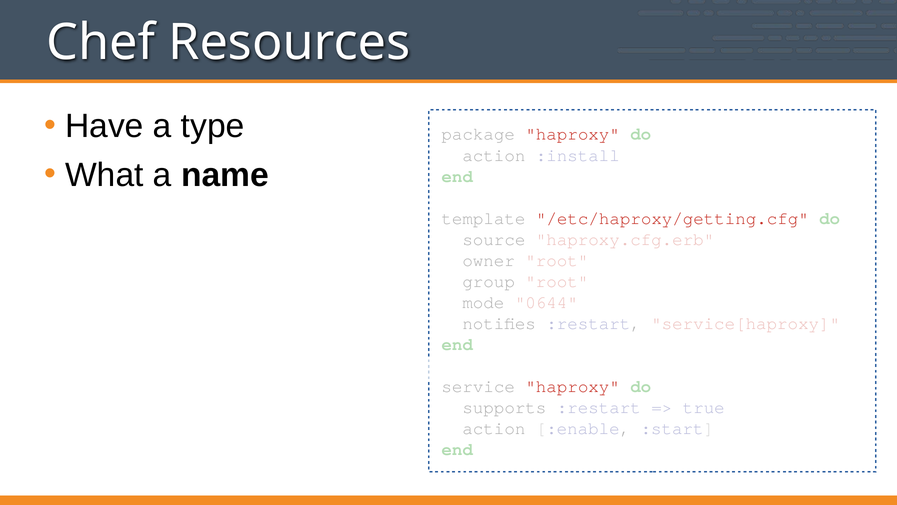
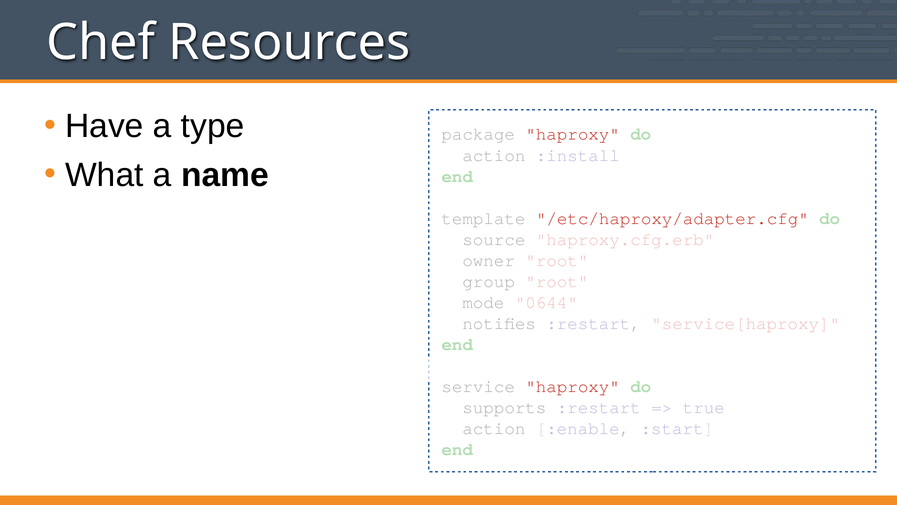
/etc/haproxy/getting.cfg: /etc/haproxy/getting.cfg -> /etc/haproxy/adapter.cfg (672, 218)
